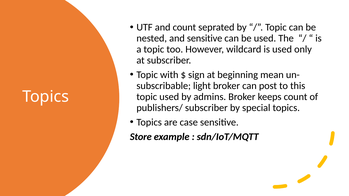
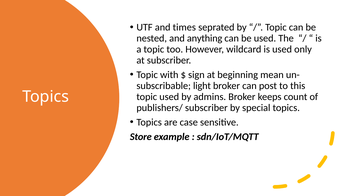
and count: count -> times (184, 27)
and sensitive: sensitive -> anything (205, 38)
